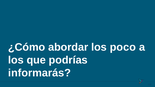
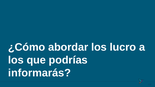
poco: poco -> lucro (123, 47)
